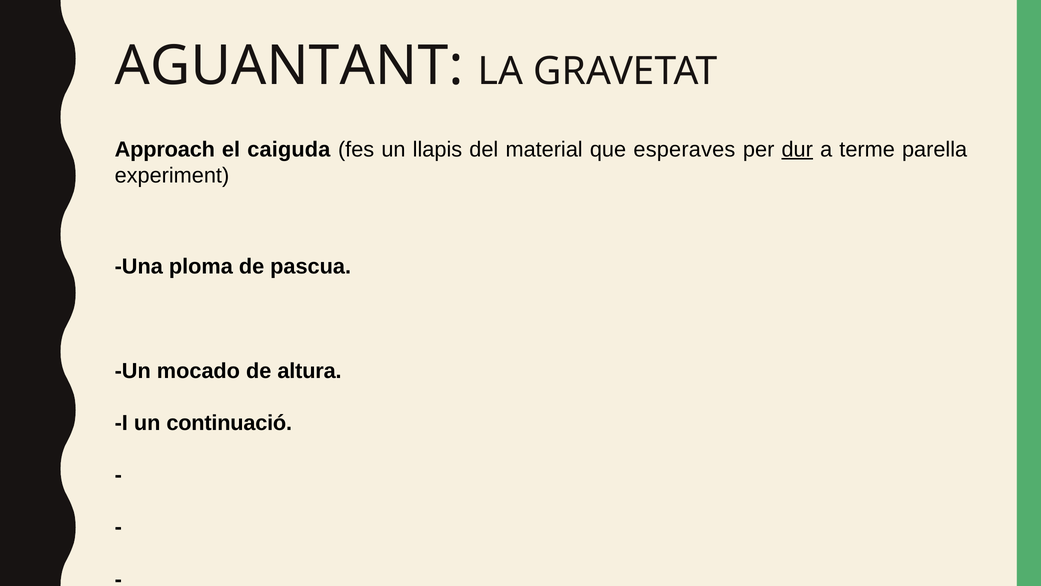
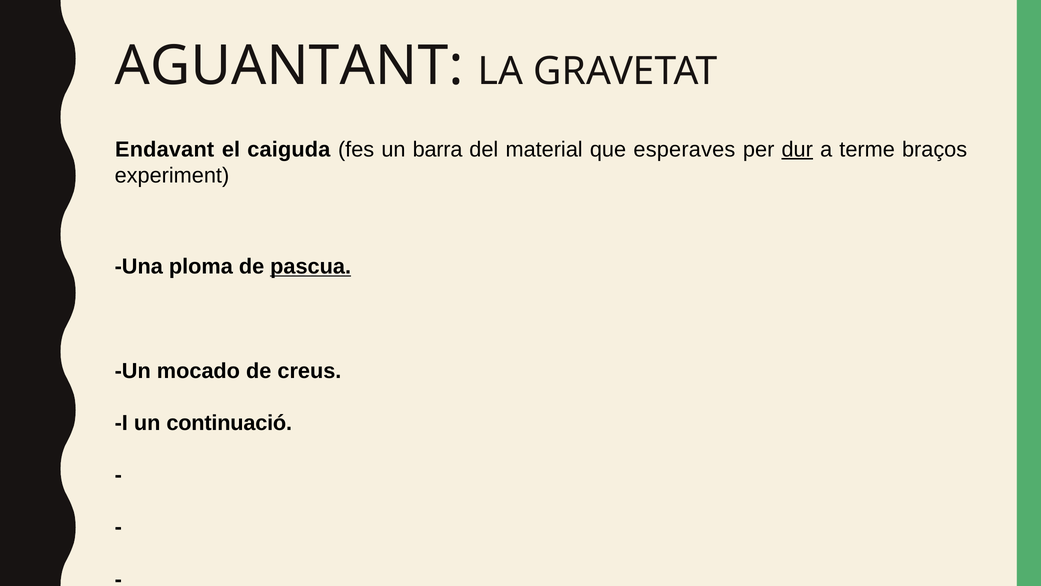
Approach: Approach -> Endavant (165, 149)
llapis: llapis -> barra (438, 149)
parella: parella -> braços (935, 149)
pascua underline: none -> present (311, 266)
altura: altura -> creus (309, 371)
